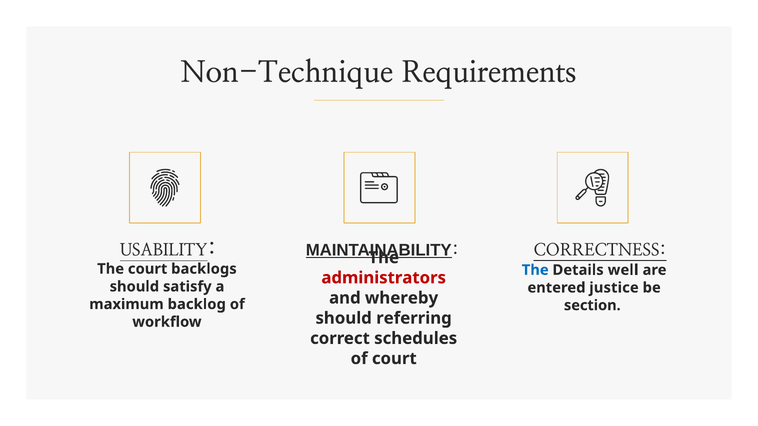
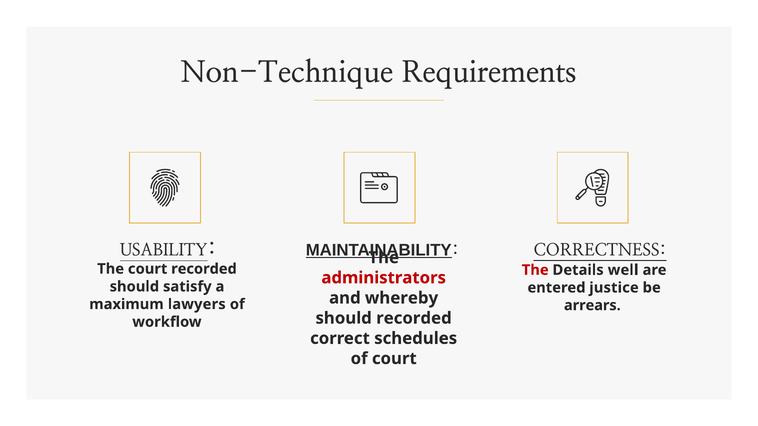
court backlogs: backlogs -> recorded (204, 269)
The colour: blue -> red (535, 270)
backlog: backlog -> lawyers (197, 305)
section: section -> arrears (592, 306)
should referring: referring -> recorded (414, 318)
